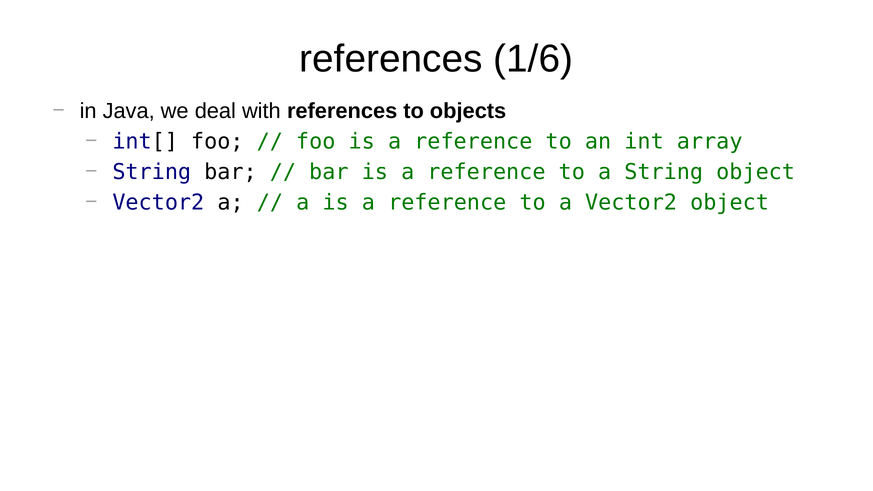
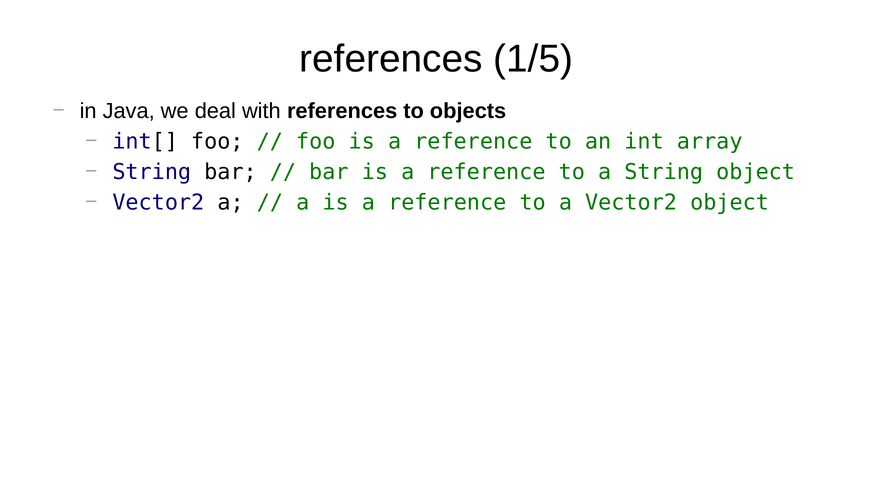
1/6: 1/6 -> 1/5 (533, 59)
